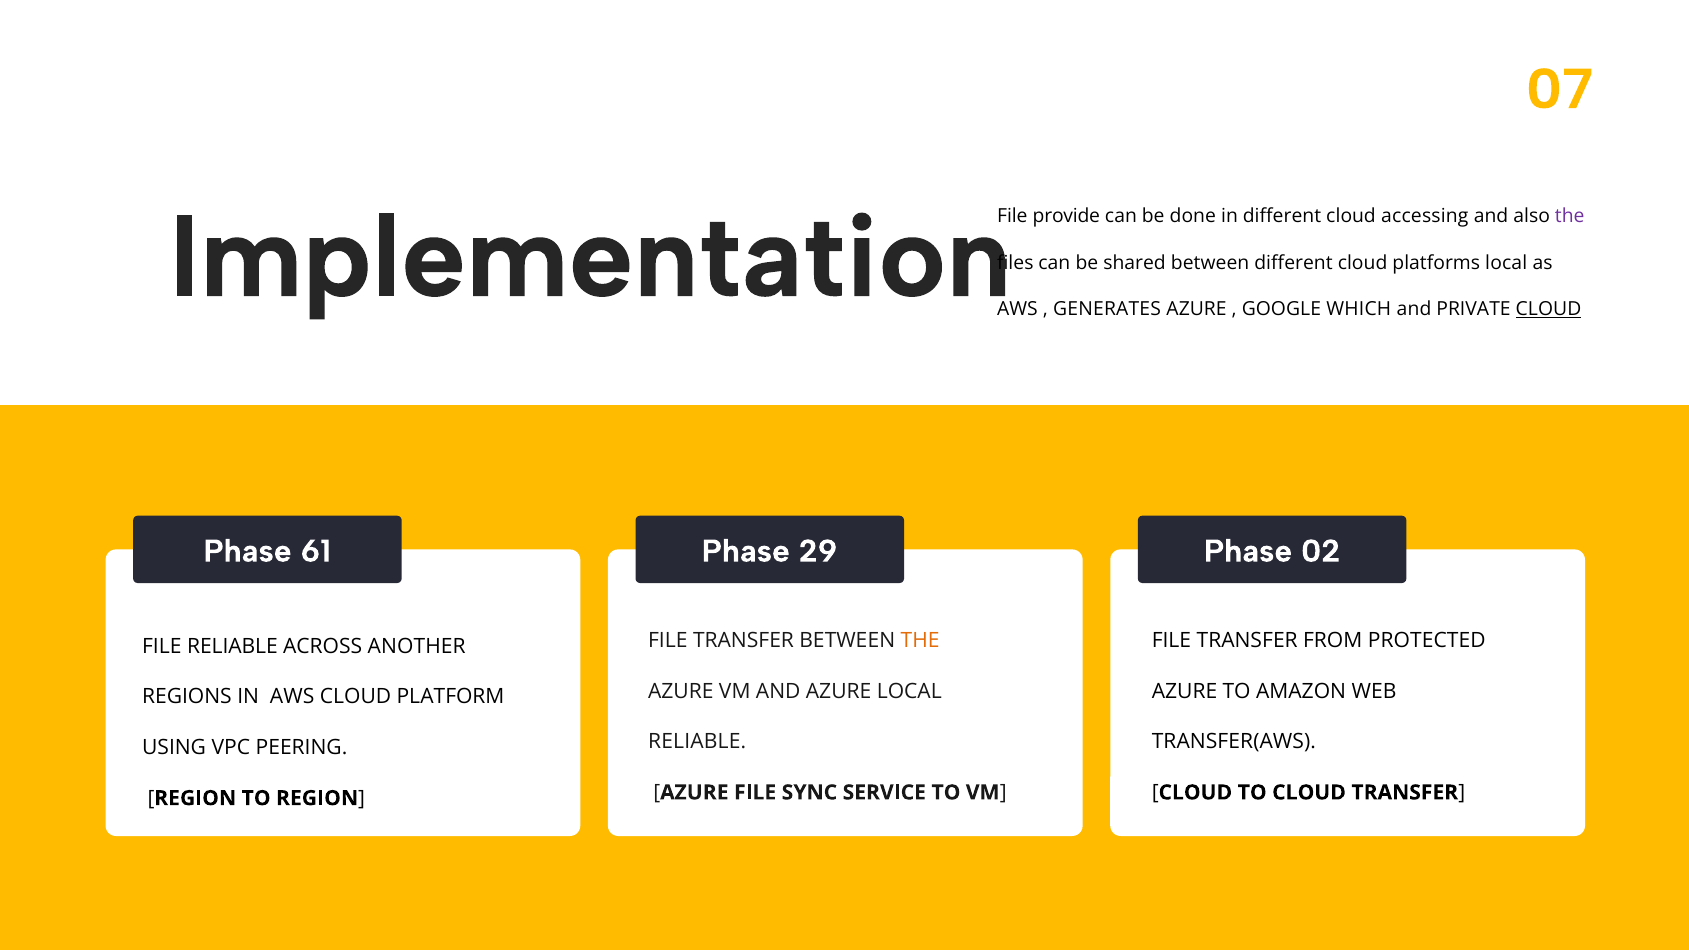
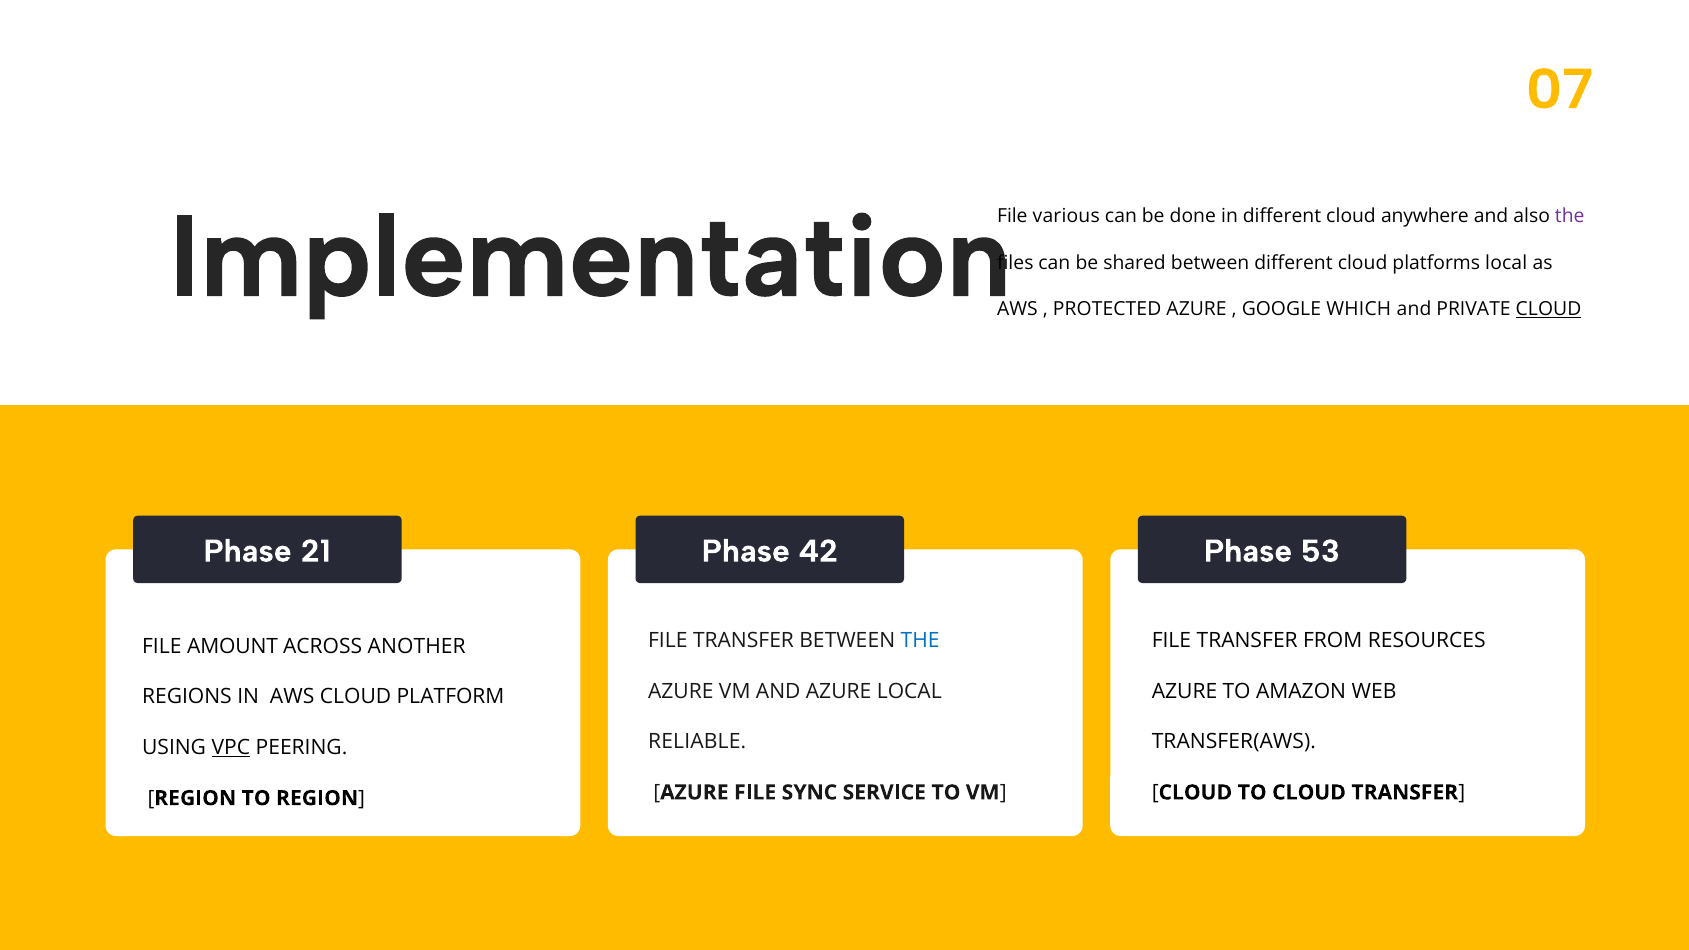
provide: provide -> various (1066, 216)
accessing: accessing -> anywhere (1425, 216)
GENERATES: GENERATES -> PROTECTED (1107, 309)
61: 61 -> 21 (316, 551)
29: 29 -> 42 (818, 551)
02: 02 -> 53 (1320, 551)
THE colour: orange -> blue (920, 641)
PROTECTED: PROTECTED -> RESOURCES (1427, 641)
FILE RELIABLE: RELIABLE -> AMOUNT (232, 646)
VPC underline: none -> present (231, 748)
